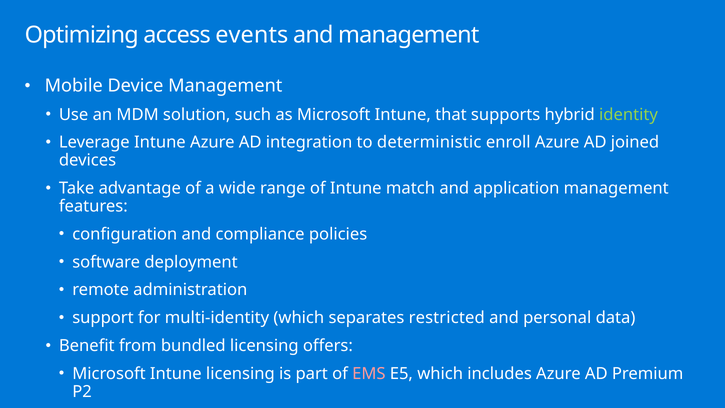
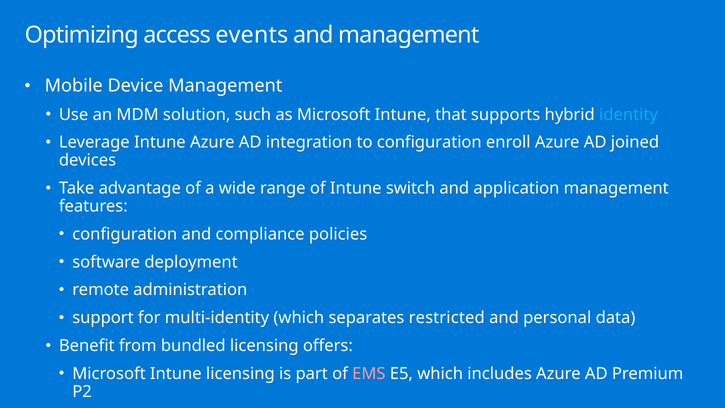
identity colour: light green -> light blue (628, 115)
to deterministic: deterministic -> configuration (429, 142)
match: match -> switch (411, 188)
